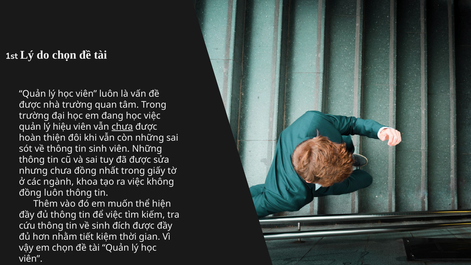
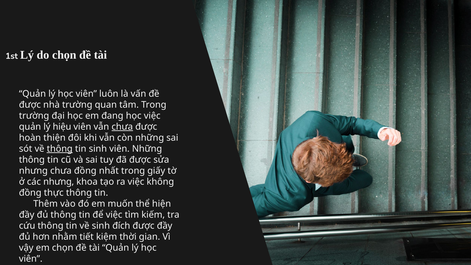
thông underline: none -> present (60, 149)
các ngành: ngành -> nhưng (59, 182)
đồng luôn: luôn -> thực (54, 193)
